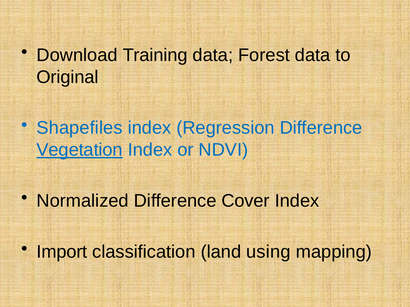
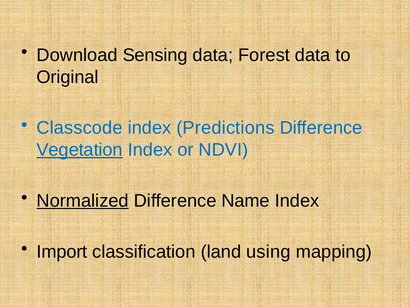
Training: Training -> Sensing (155, 55)
Shapefiles: Shapefiles -> Classcode (80, 128)
Regression: Regression -> Predictions (225, 128)
Normalized underline: none -> present (83, 201)
Cover: Cover -> Name (246, 201)
